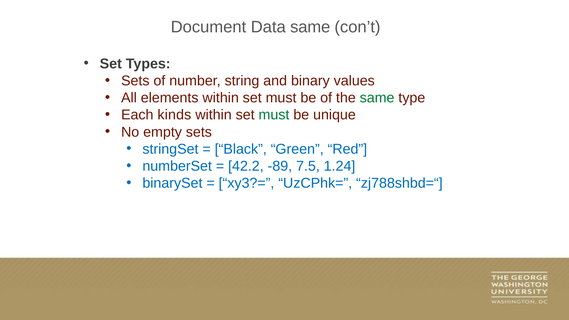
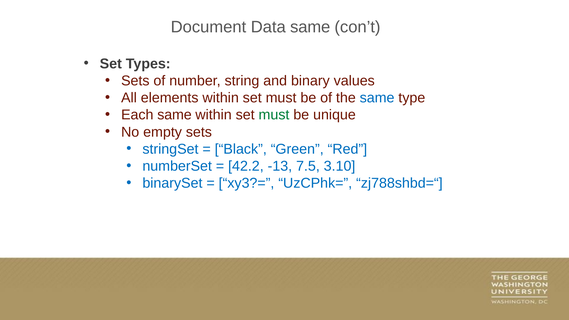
same colour: green -> blue (377, 98)
Each kinds: kinds -> same (175, 115)
-89: -89 -> -13 (280, 166)
1.24: 1.24 -> 3.10 (340, 166)
